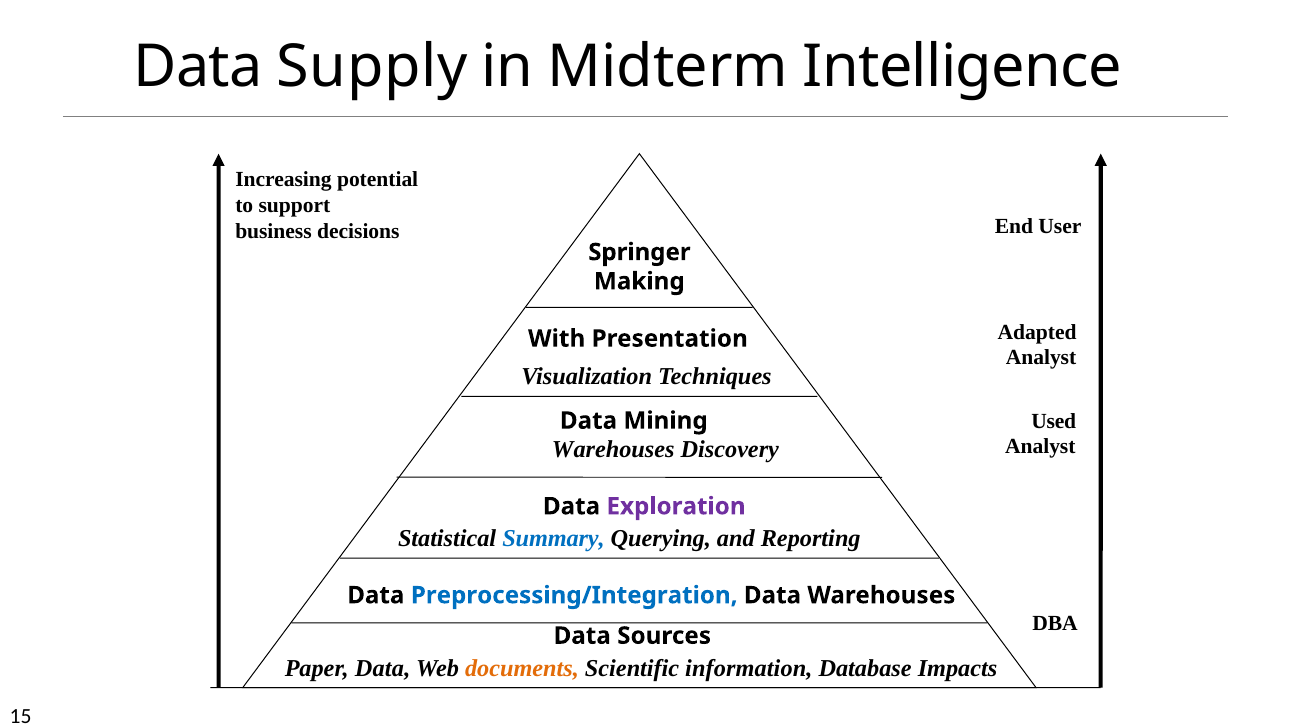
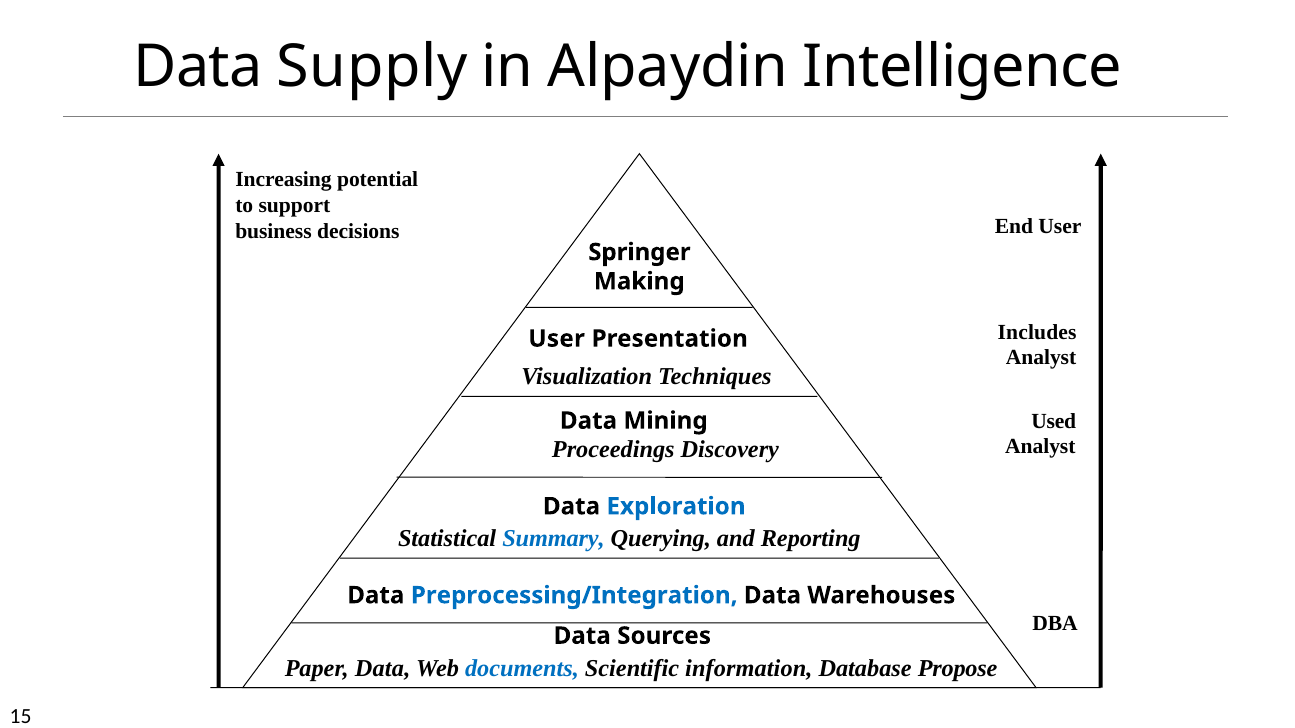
Midterm: Midterm -> Alpaydin (668, 67)
Adapted: Adapted -> Includes (1037, 332)
With: With -> User (557, 339)
Warehouses: Warehouses -> Proceedings (613, 450)
Exploration colour: purple -> blue (676, 507)
documents colour: orange -> blue (522, 668)
Impacts: Impacts -> Propose (958, 668)
